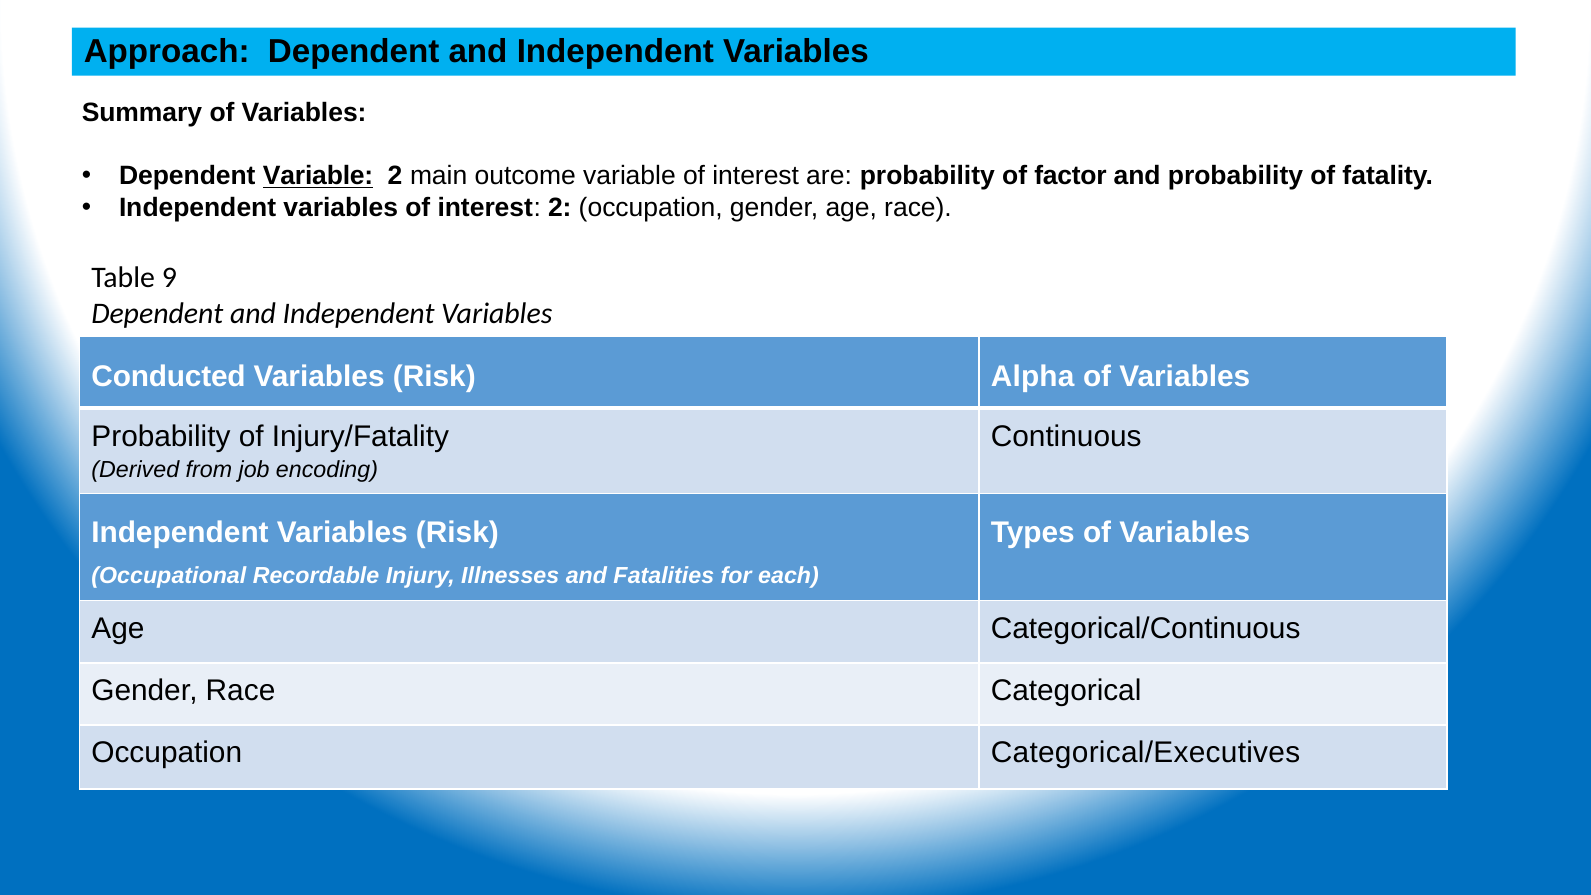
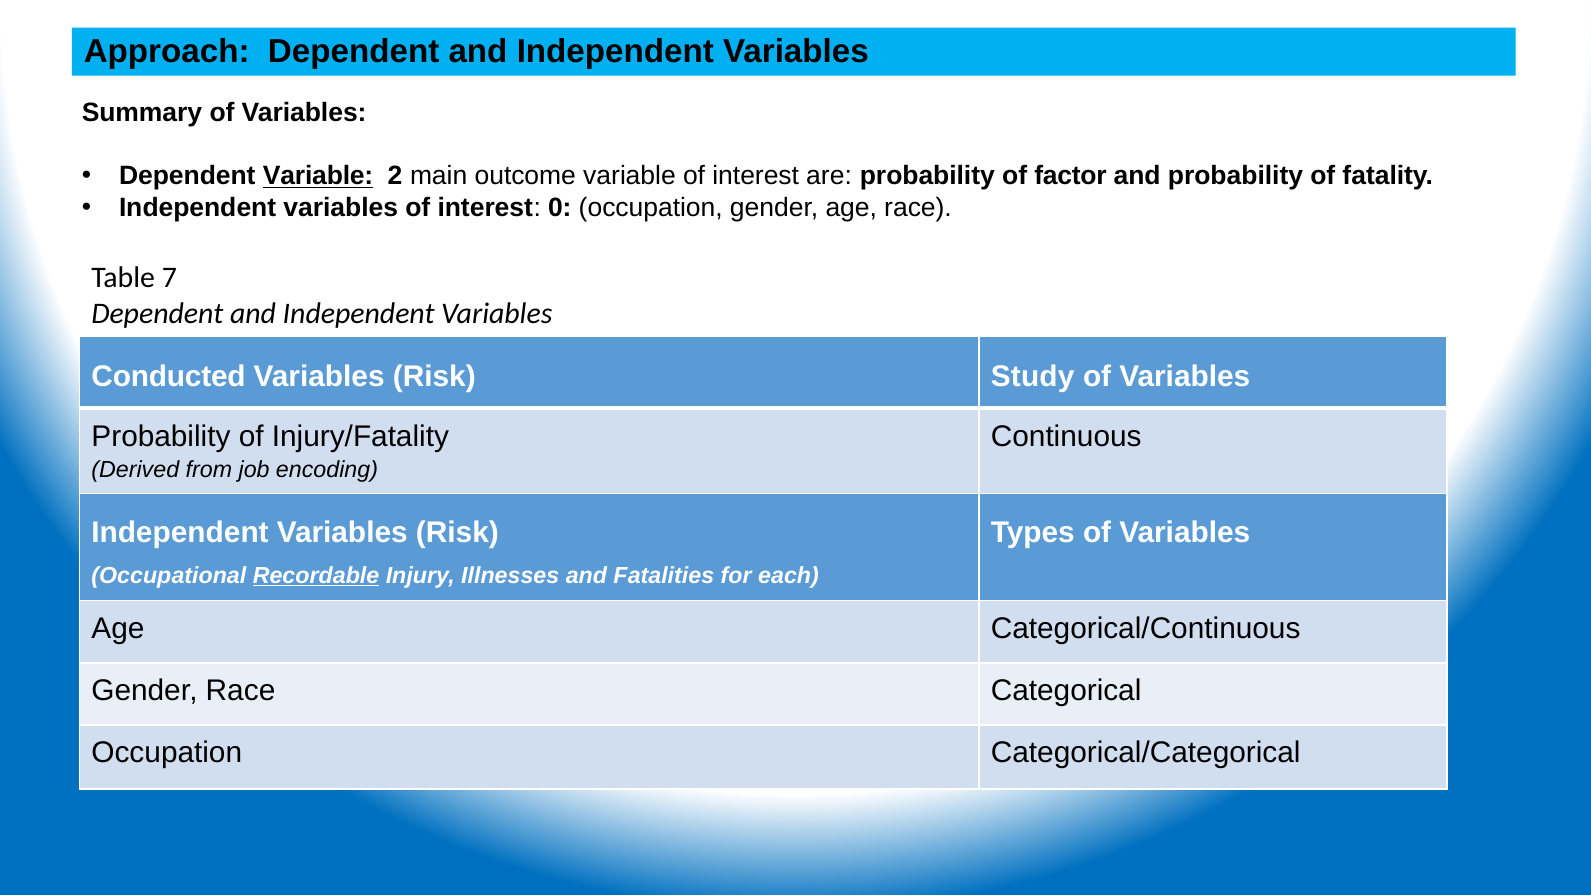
interest 2: 2 -> 0 (560, 208)
9: 9 -> 7 (169, 278)
Alpha: Alpha -> Study (1033, 376)
Recordable underline: none -> present (316, 576)
Categorical/Executives: Categorical/Executives -> Categorical/Categorical (1146, 753)
